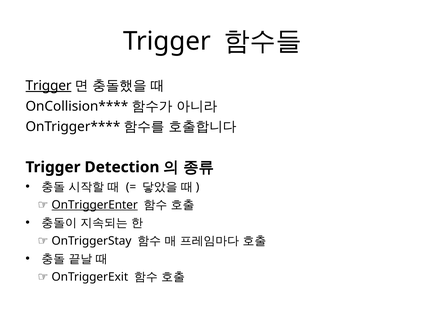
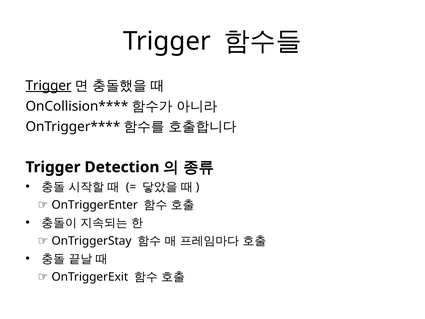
OnTriggerEnter underline: present -> none (95, 205)
